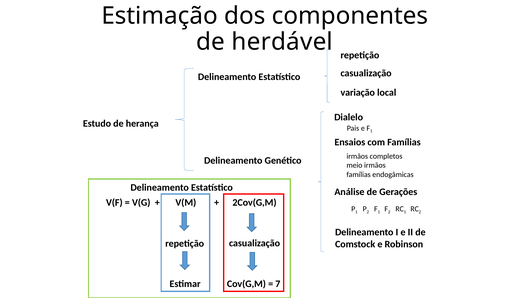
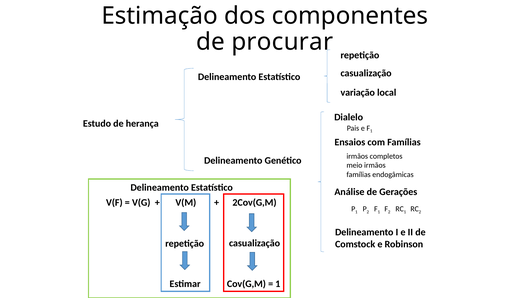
herdável: herdável -> procurar (282, 42)
7: 7 -> 1 (278, 284)
